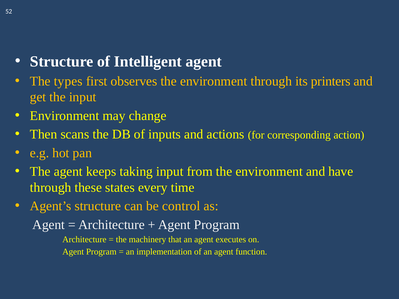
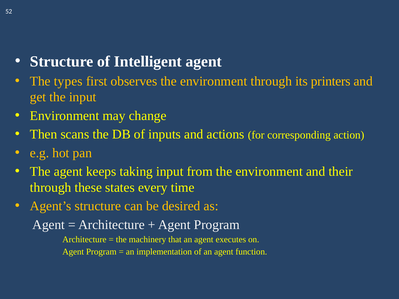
have: have -> their (341, 172)
control: control -> desired (181, 206)
